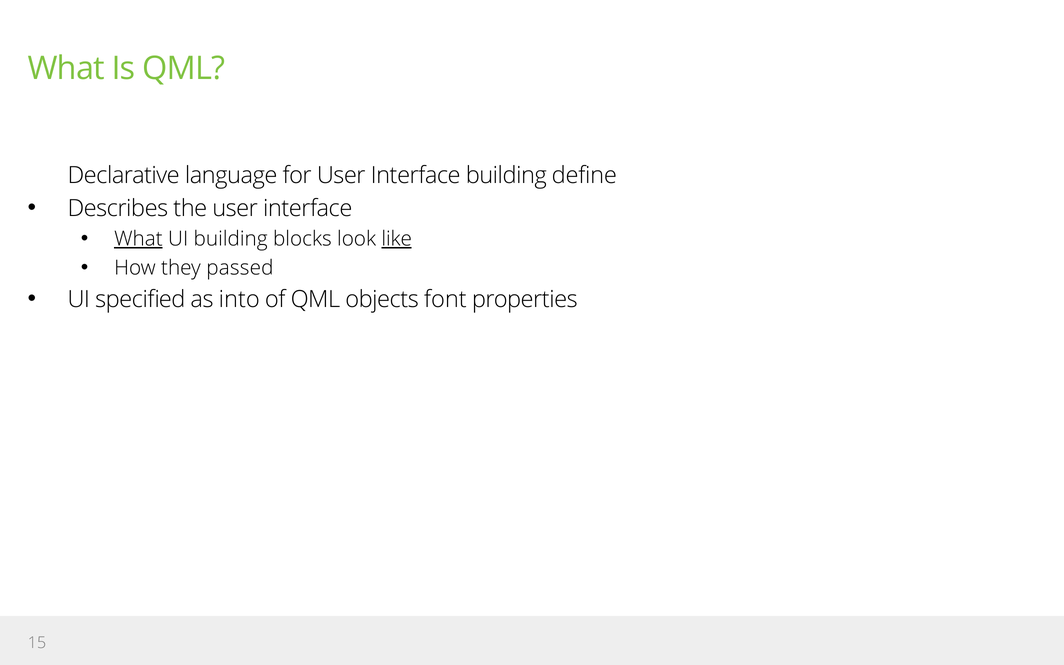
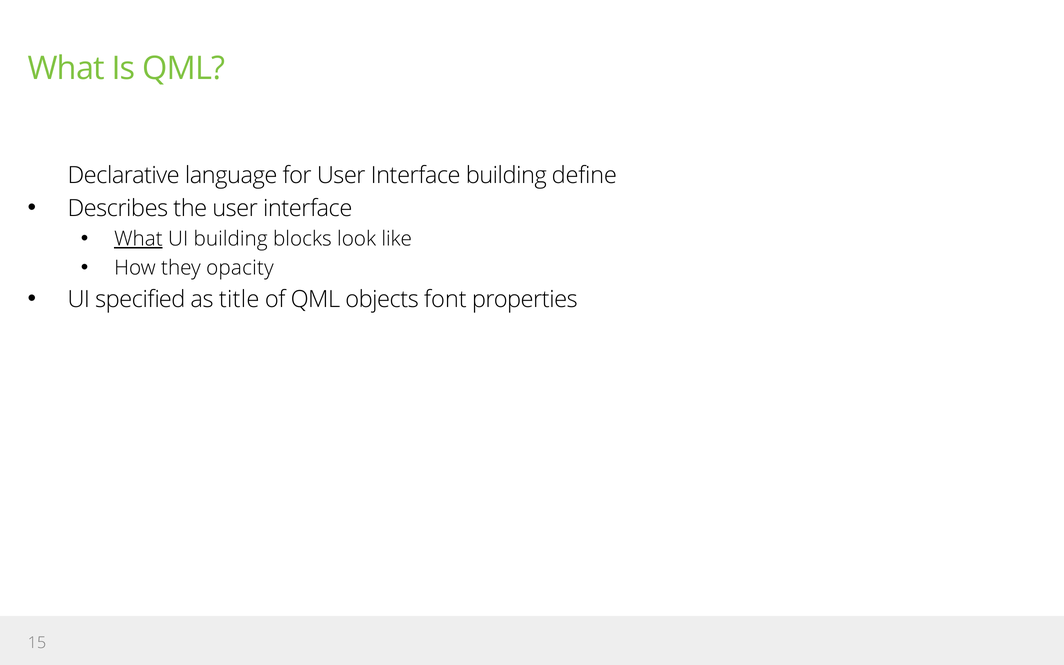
like underline: present -> none (397, 239)
passed: passed -> opacity (240, 268)
into: into -> title (239, 299)
